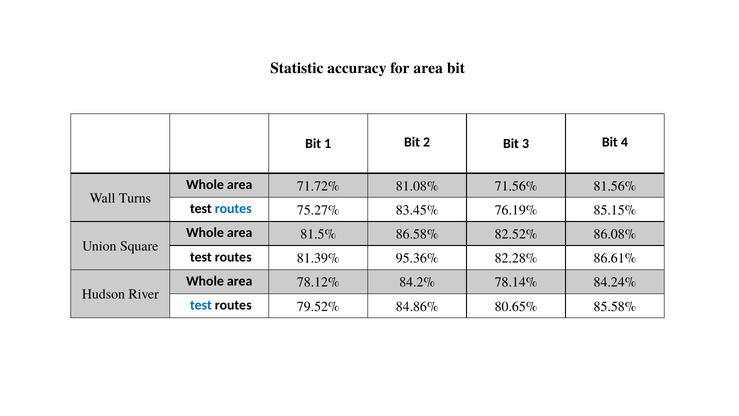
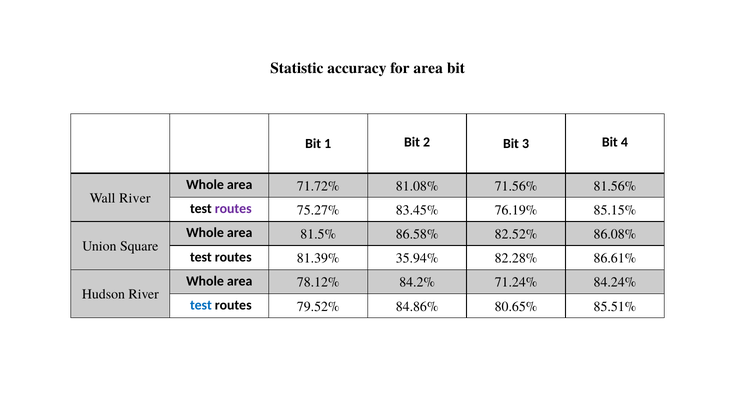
Wall Turns: Turns -> River (135, 198)
routes colour: blue -> purple (233, 209)
95.36%: 95.36% -> 35.94% (417, 258)
78.14%: 78.14% -> 71.24% (516, 282)
85.58%: 85.58% -> 85.51% (615, 306)
